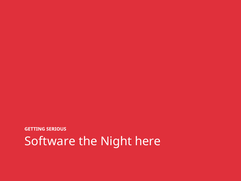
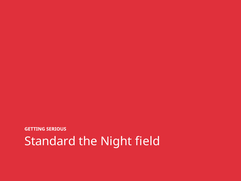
Software: Software -> Standard (50, 141)
here: here -> field (148, 141)
